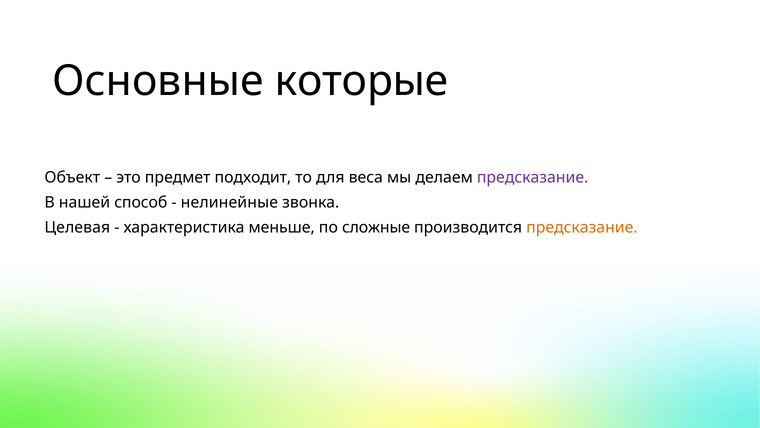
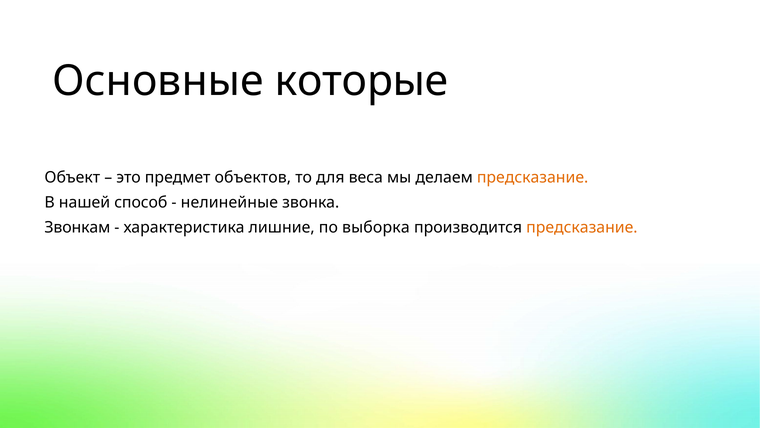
подходит: подходит -> объектов (253, 177)
предсказание colour: purple -> orange (533, 177)
Целевая: Целевая -> Звонкам (77, 227)
меньше: меньше -> лишние (282, 227)
сложные: сложные -> выборка (376, 227)
